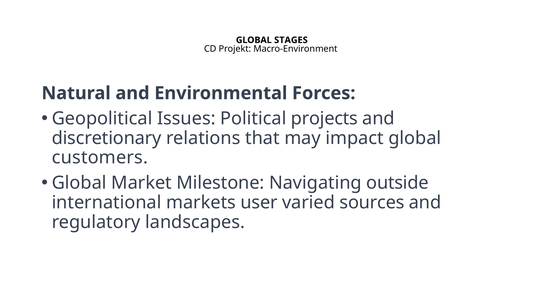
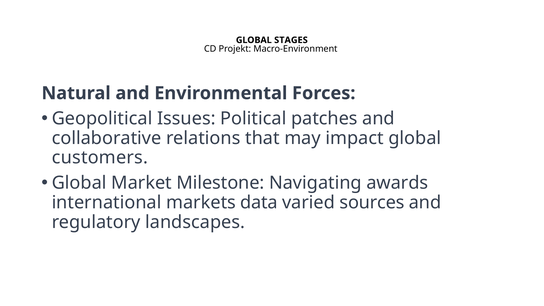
projects: projects -> patches (324, 118)
discretionary: discretionary -> collaborative (107, 138)
outside: outside -> awards (397, 183)
user: user -> data (259, 203)
